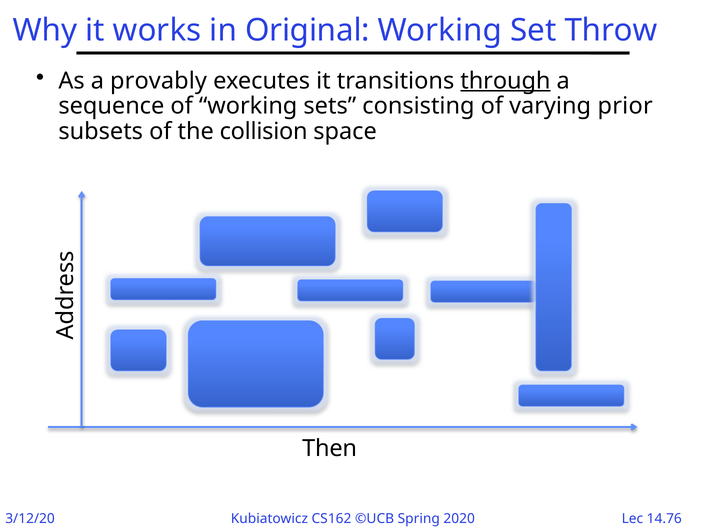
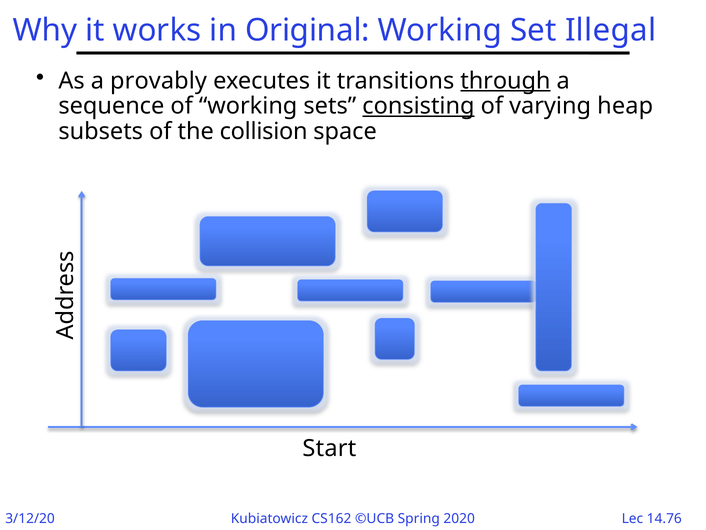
Throw: Throw -> Illegal (611, 30)
consisting underline: none -> present (418, 106)
prior: prior -> heap (625, 106)
Then: Then -> Start (329, 448)
